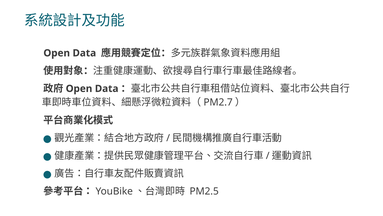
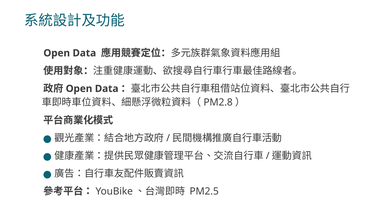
PM2.7: PM2.7 -> PM2.8 (218, 102)
